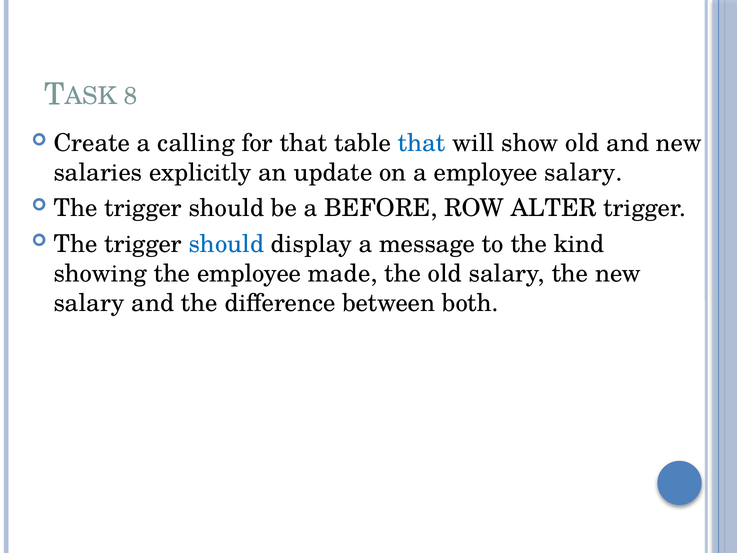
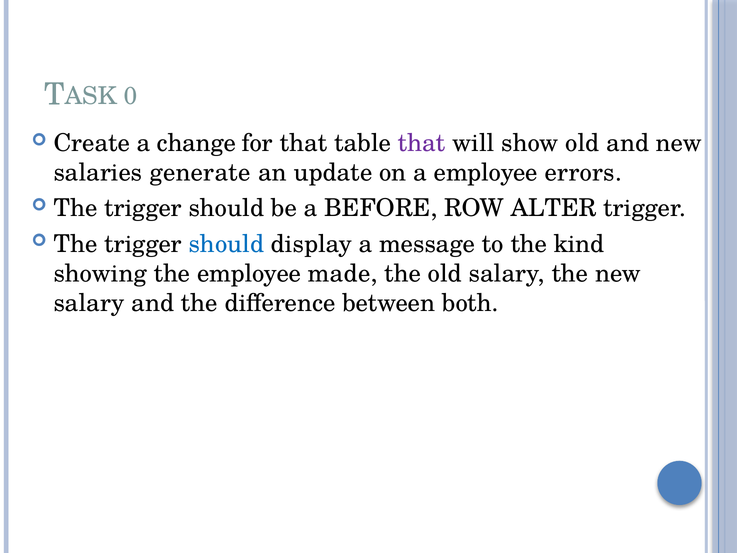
8: 8 -> 0 (130, 96)
calling: calling -> change (196, 143)
that colour: blue -> purple (422, 143)
explicitly: explicitly -> generate (200, 173)
employee salary: salary -> errors (583, 173)
